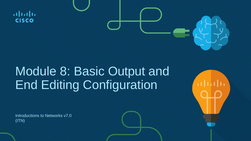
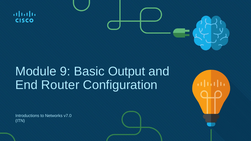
8: 8 -> 9 (65, 72)
Editing: Editing -> Router (60, 85)
